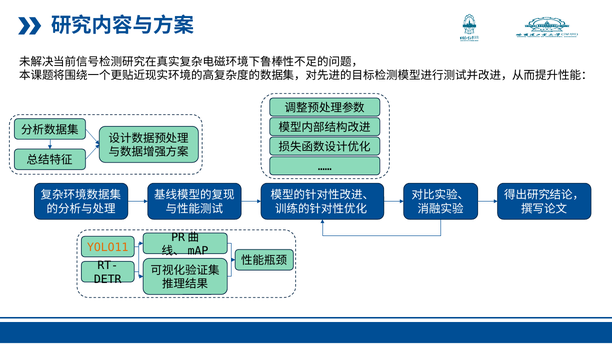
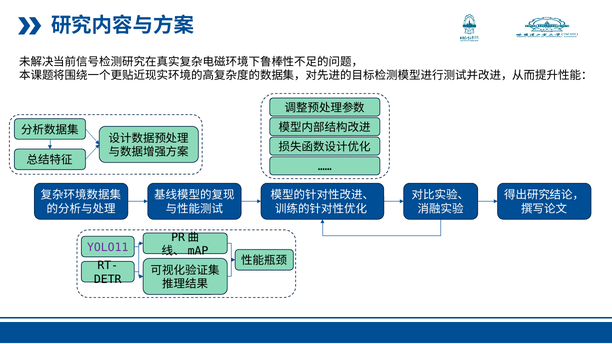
YOLO11 colour: orange -> purple (108, 248)
